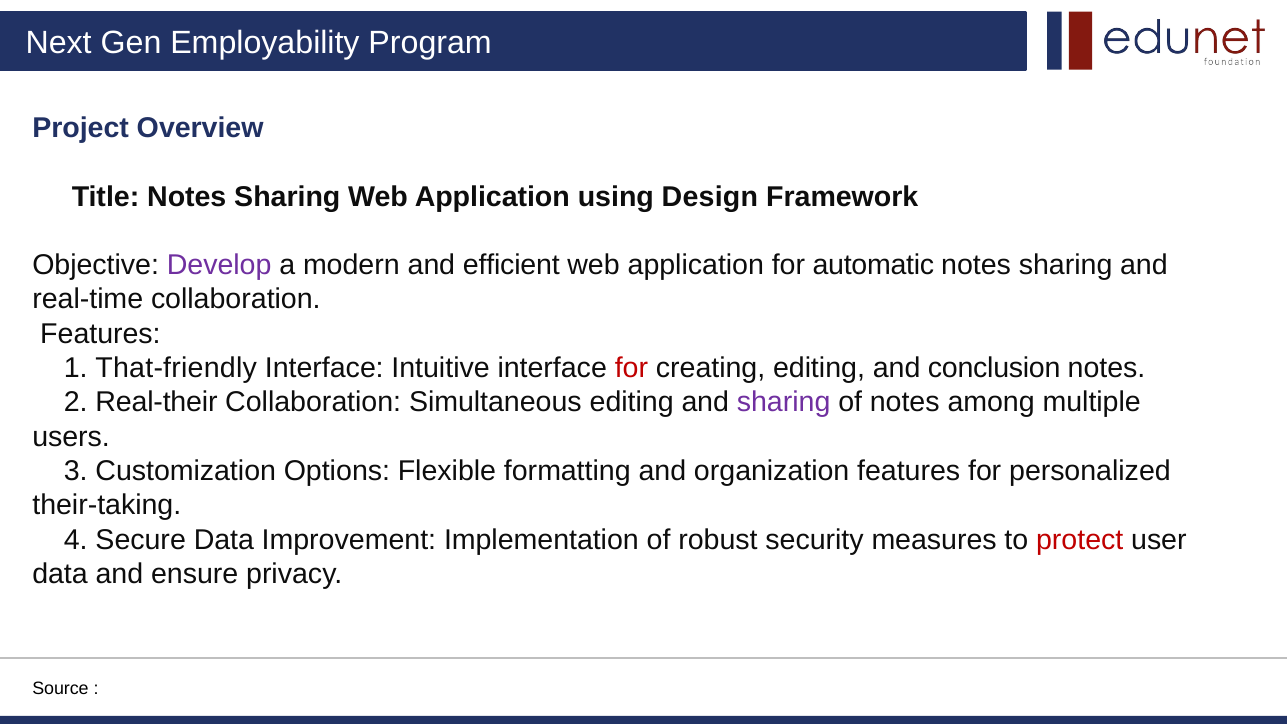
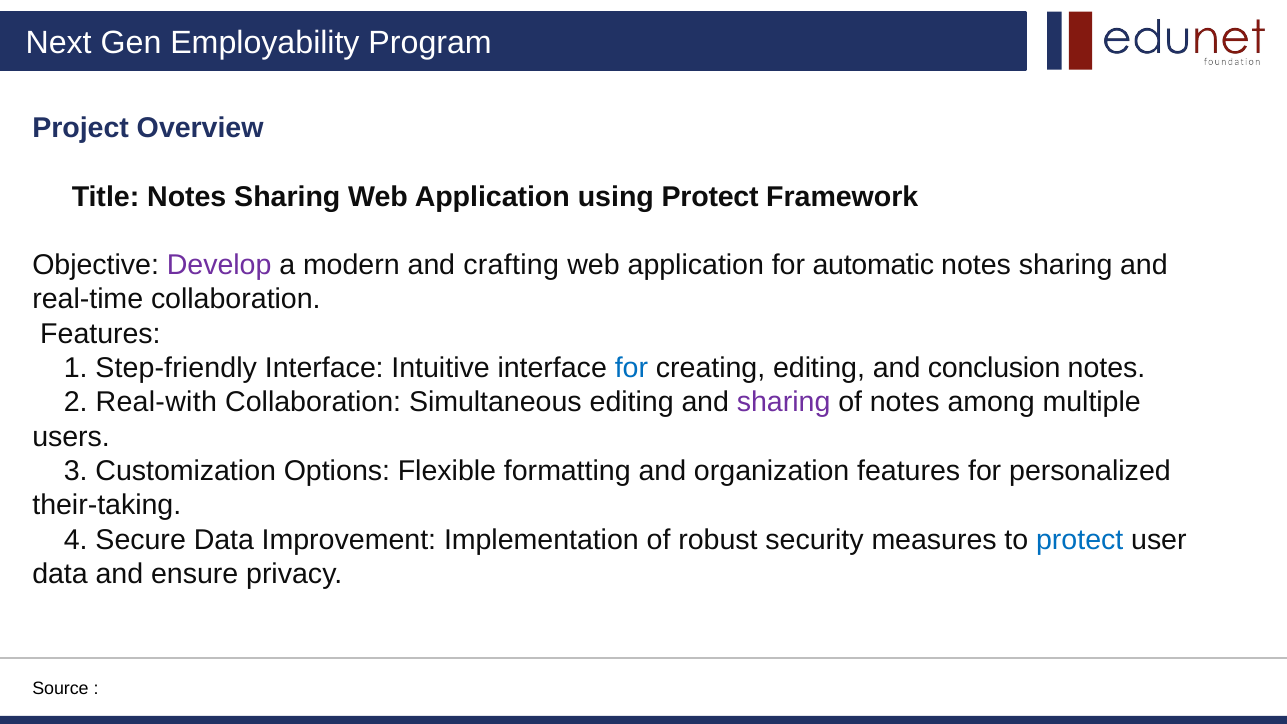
using Design: Design -> Protect (710, 197)
efficient: efficient -> crafting (511, 265)
That-friendly: That-friendly -> Step-friendly (176, 368)
for colour: red -> blue (631, 368)
Real-their: Real-their -> Real-with (156, 402)
protect colour: red -> blue (1080, 540)
